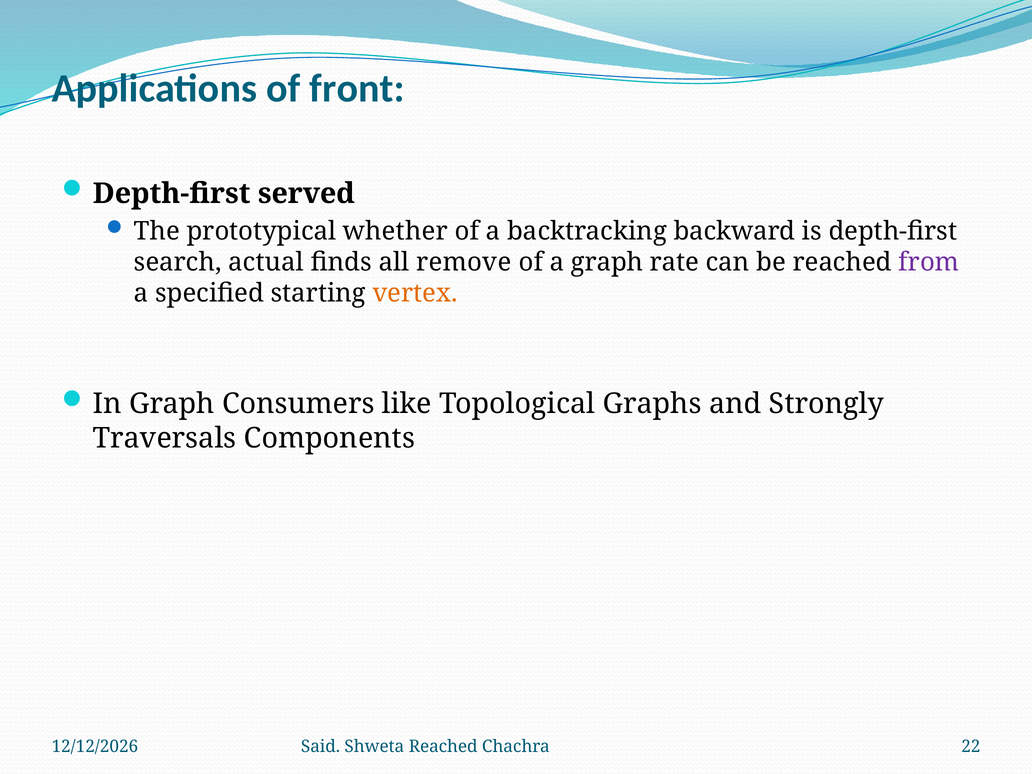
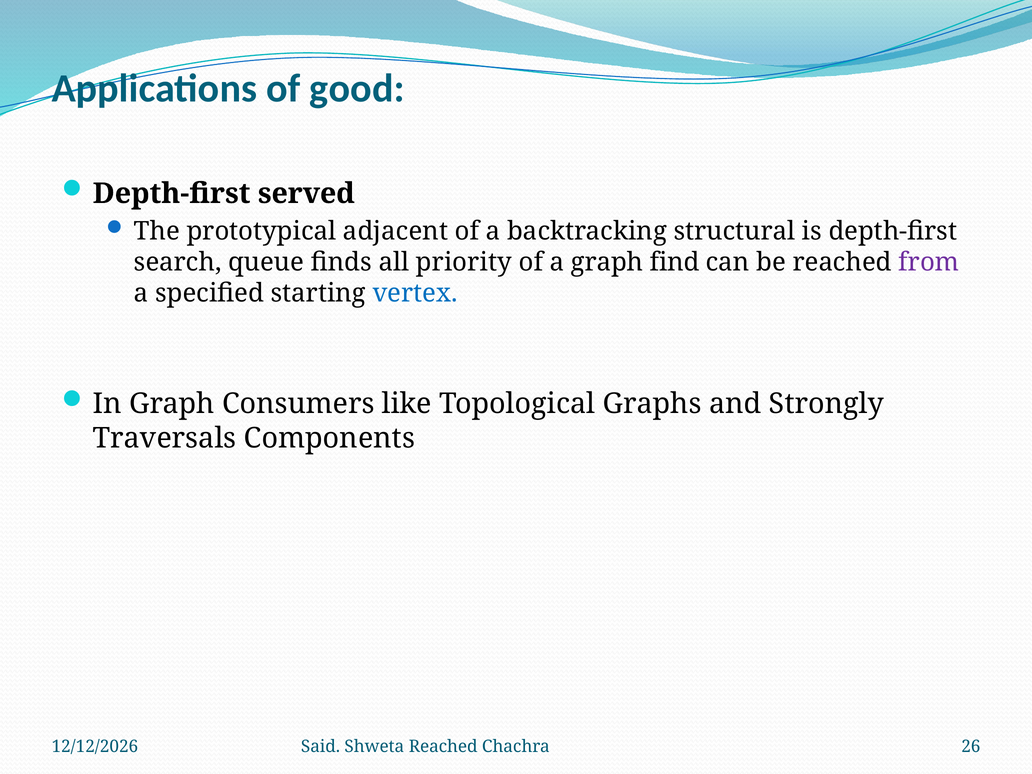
front: front -> good (357, 88)
whether: whether -> adjacent (396, 231)
backward: backward -> structural (734, 231)
actual: actual -> queue (266, 262)
remove: remove -> priority (464, 262)
rate: rate -> find (675, 262)
vertex colour: orange -> blue (415, 293)
22: 22 -> 26 (971, 747)
